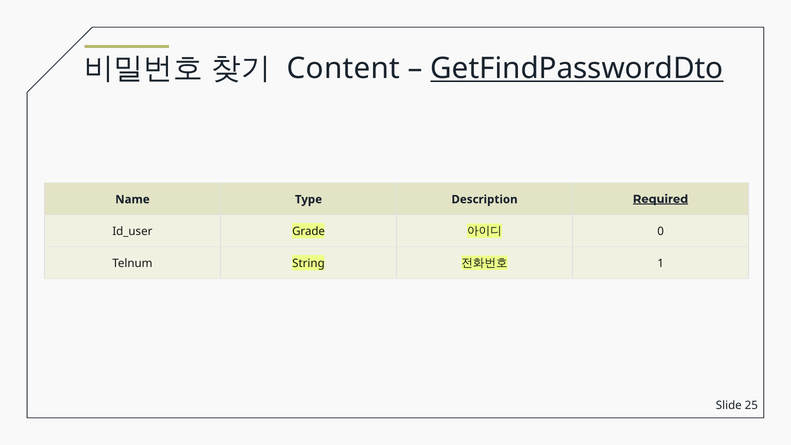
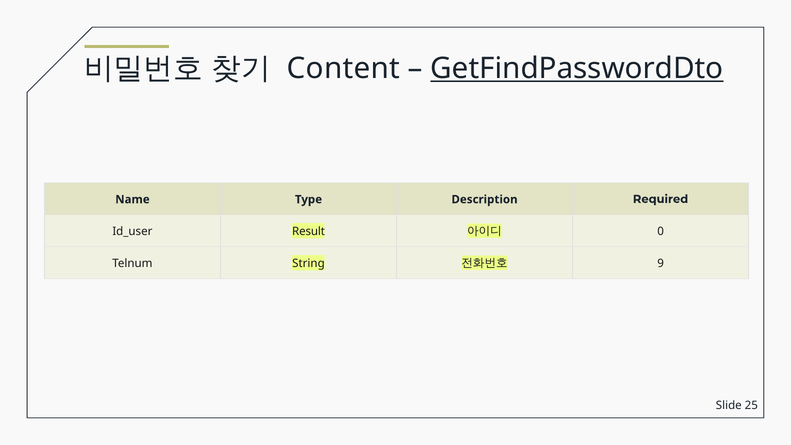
Required underline: present -> none (661, 199)
Grade: Grade -> Result (309, 231)
1: 1 -> 9 (661, 263)
